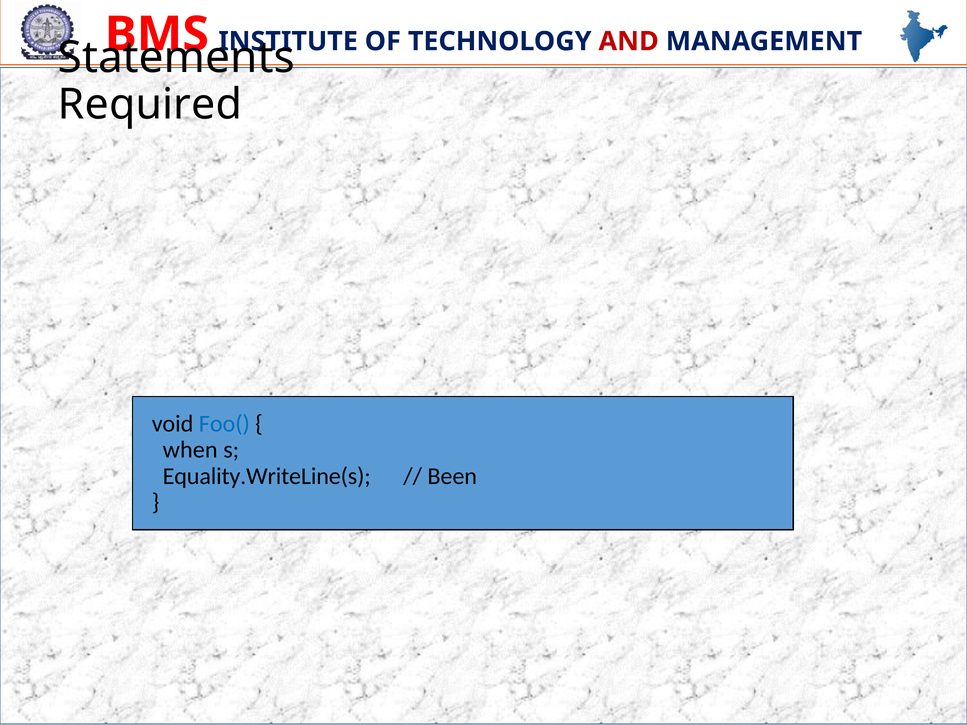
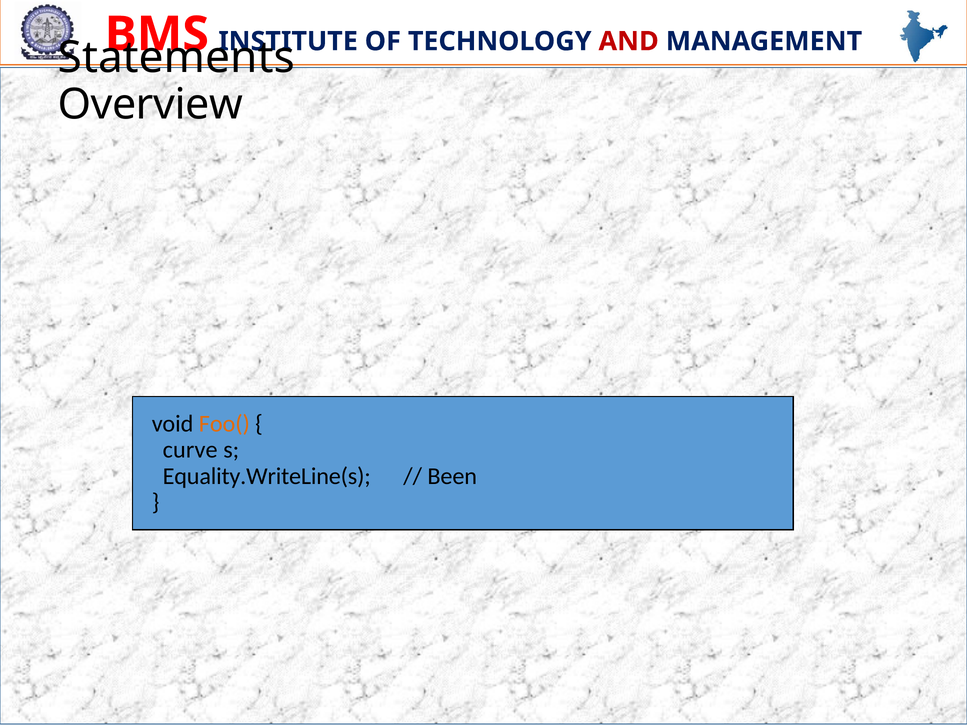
Required: Required -> Overview (150, 105)
Foo( colour: blue -> orange (224, 424)
when: when -> curve (190, 450)
